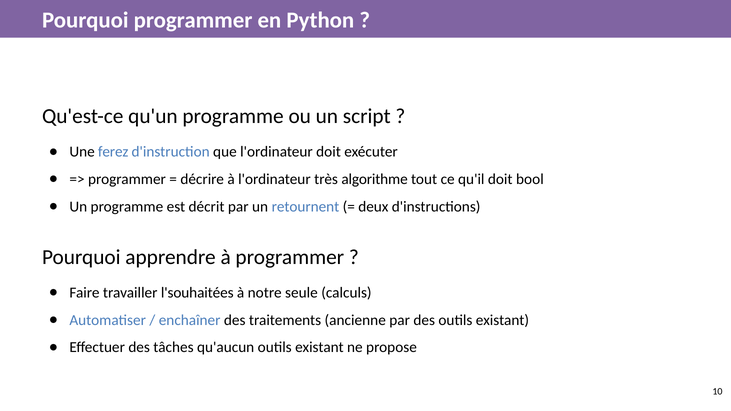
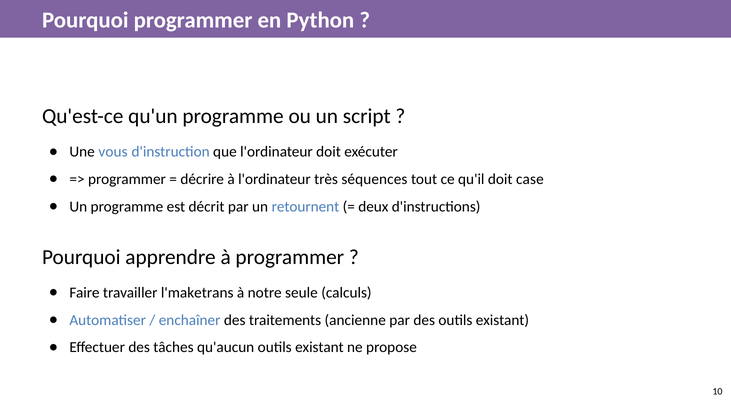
ferez: ferez -> vous (113, 152)
algorithme: algorithme -> séquences (374, 179)
bool: bool -> case (530, 179)
l'souhaitées: l'souhaitées -> l'maketrans (197, 293)
